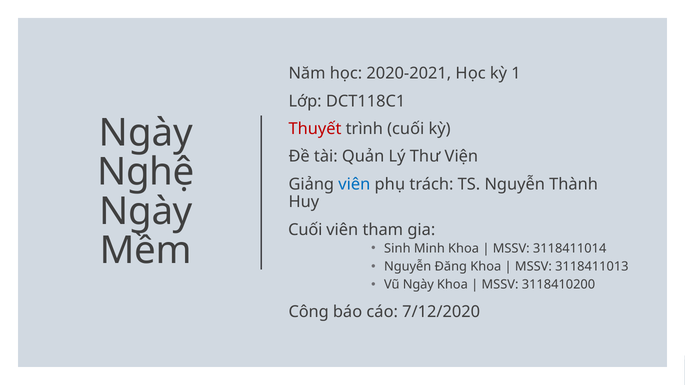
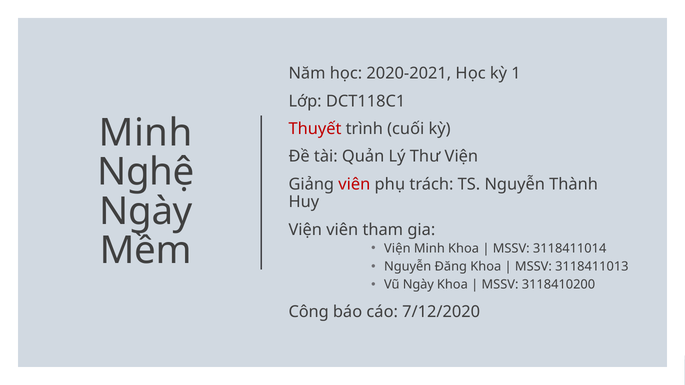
Ngày: Ngày -> Minh (146, 133)
viên colour: blue -> red (354, 184)
Cuối: Cuối -> Viện (305, 230)
Sinh: Sinh -> Viện (397, 248)
